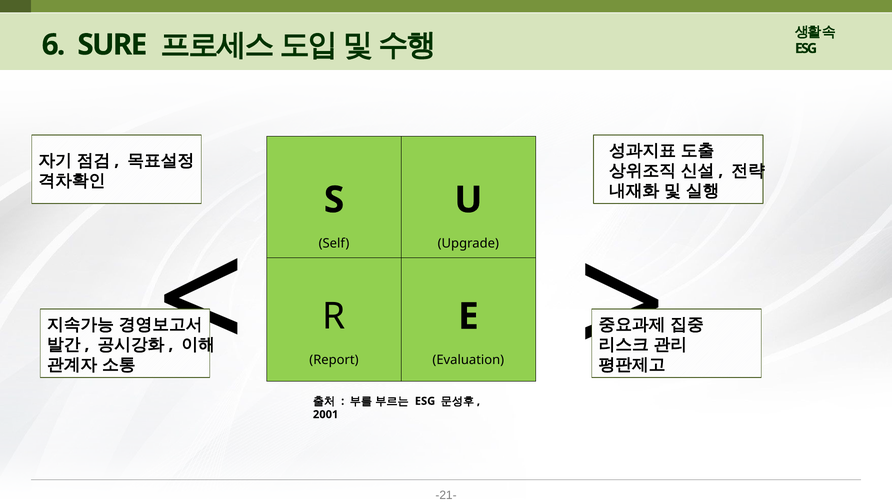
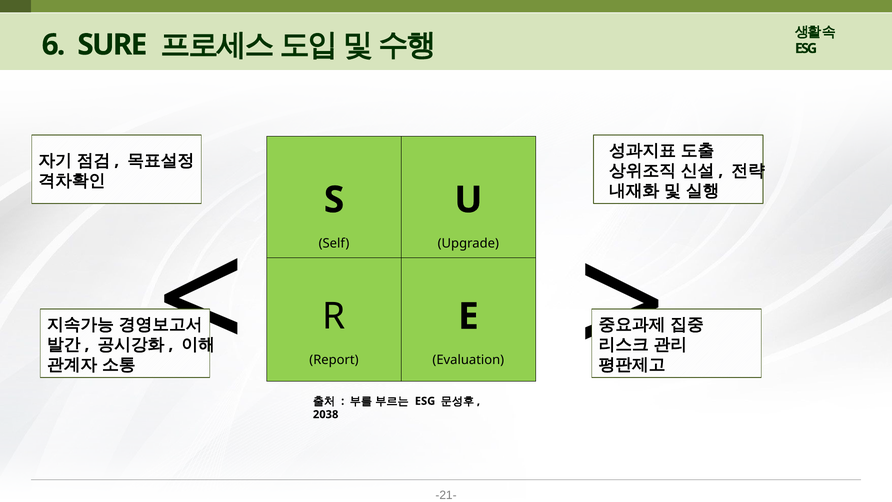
2001: 2001 -> 2038 (326, 414)
